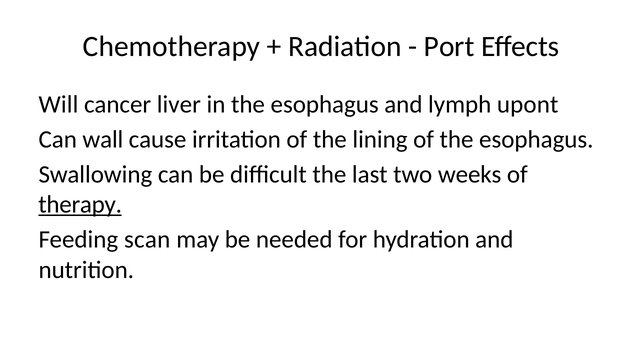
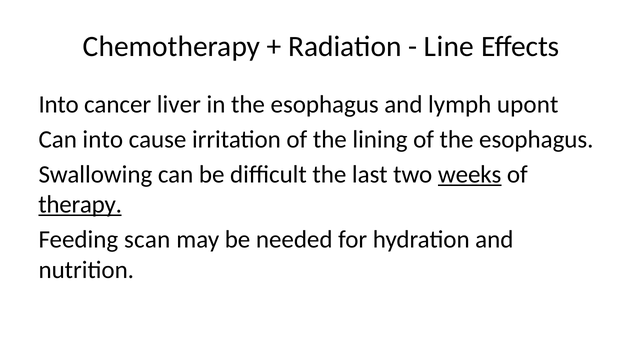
Port: Port -> Line (449, 47)
Will: Will -> Into (59, 104)
Can wall: wall -> into (103, 139)
weeks underline: none -> present (470, 174)
